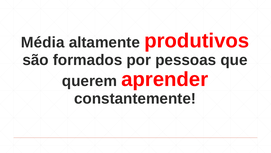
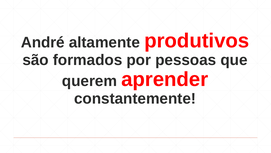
Média: Média -> André (43, 42)
